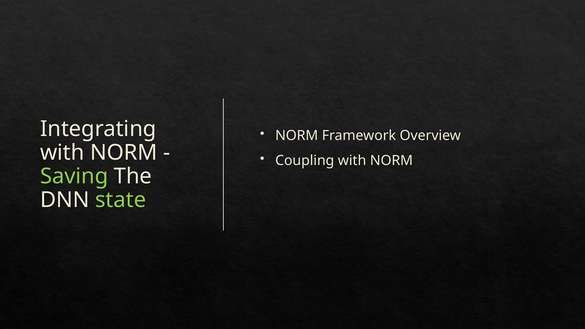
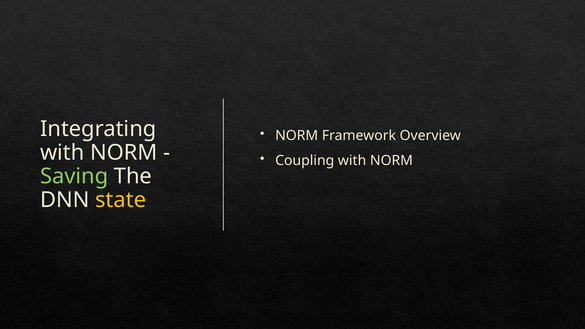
state colour: light green -> yellow (121, 200)
